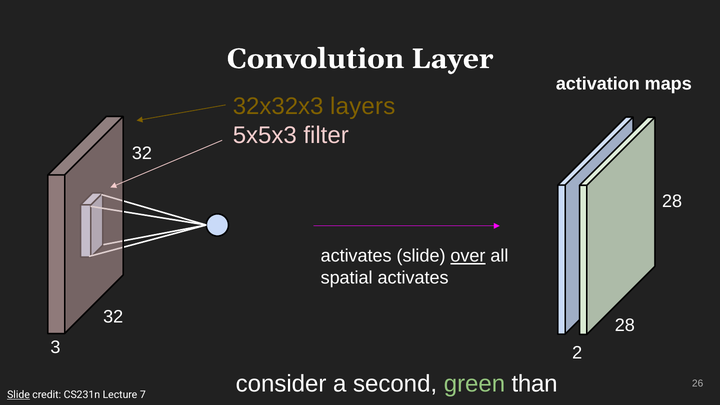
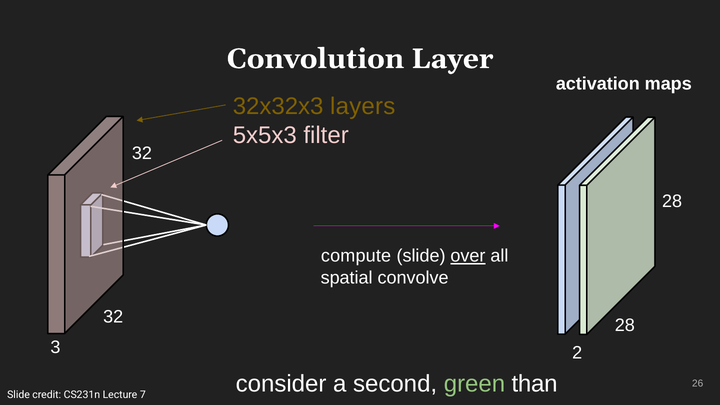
activates: activates -> compute (356, 256)
spatial activates: activates -> convolve (413, 278)
Slide underline: present -> none (19, 395)
